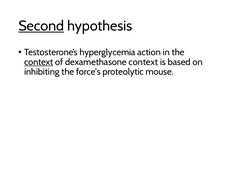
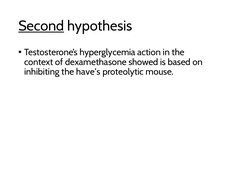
context underline: present -> none (39, 62)
dexamethasone context: context -> showed (143, 62)
force’s: force’s -> have’s (88, 72)
